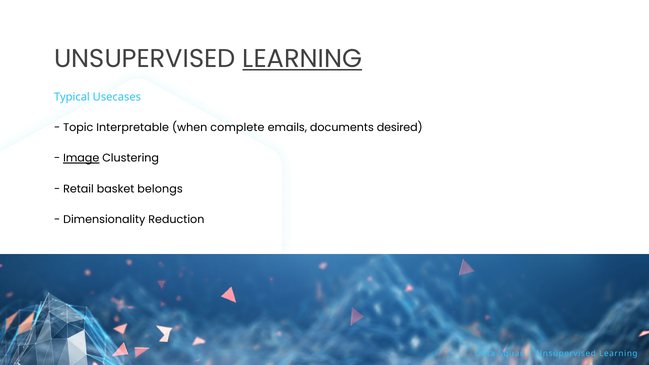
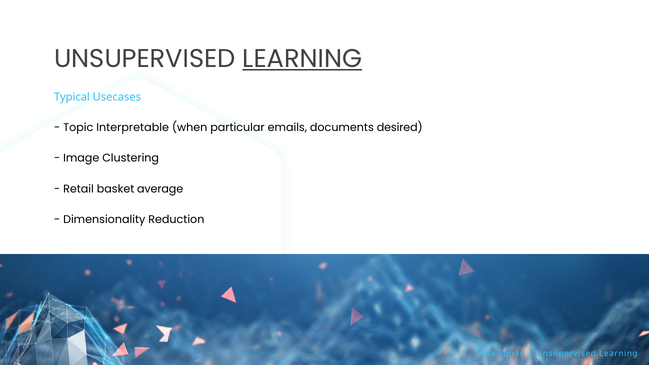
complete: complete -> particular (237, 128)
Image underline: present -> none (81, 158)
belongs: belongs -> average (160, 189)
